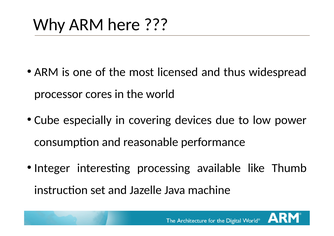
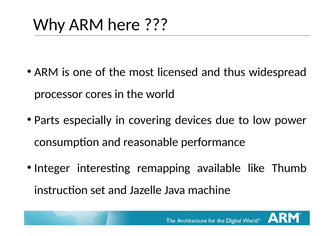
Cube: Cube -> Parts (47, 120)
processing: processing -> remapping (164, 168)
